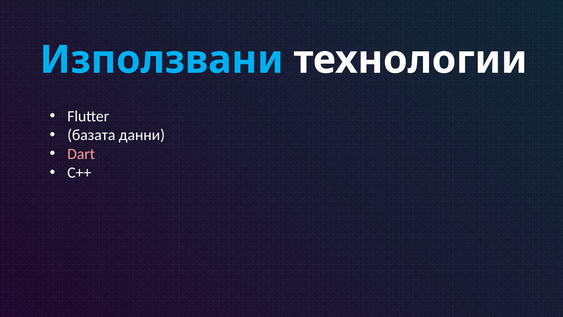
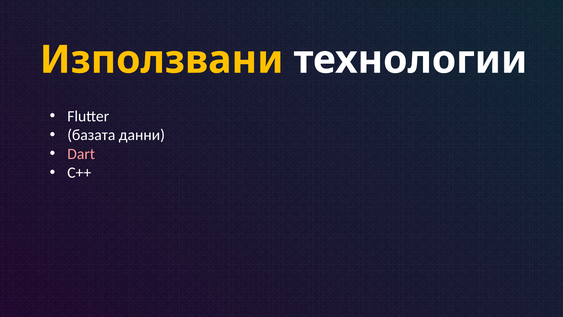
Използвани colour: light blue -> yellow (162, 60)
